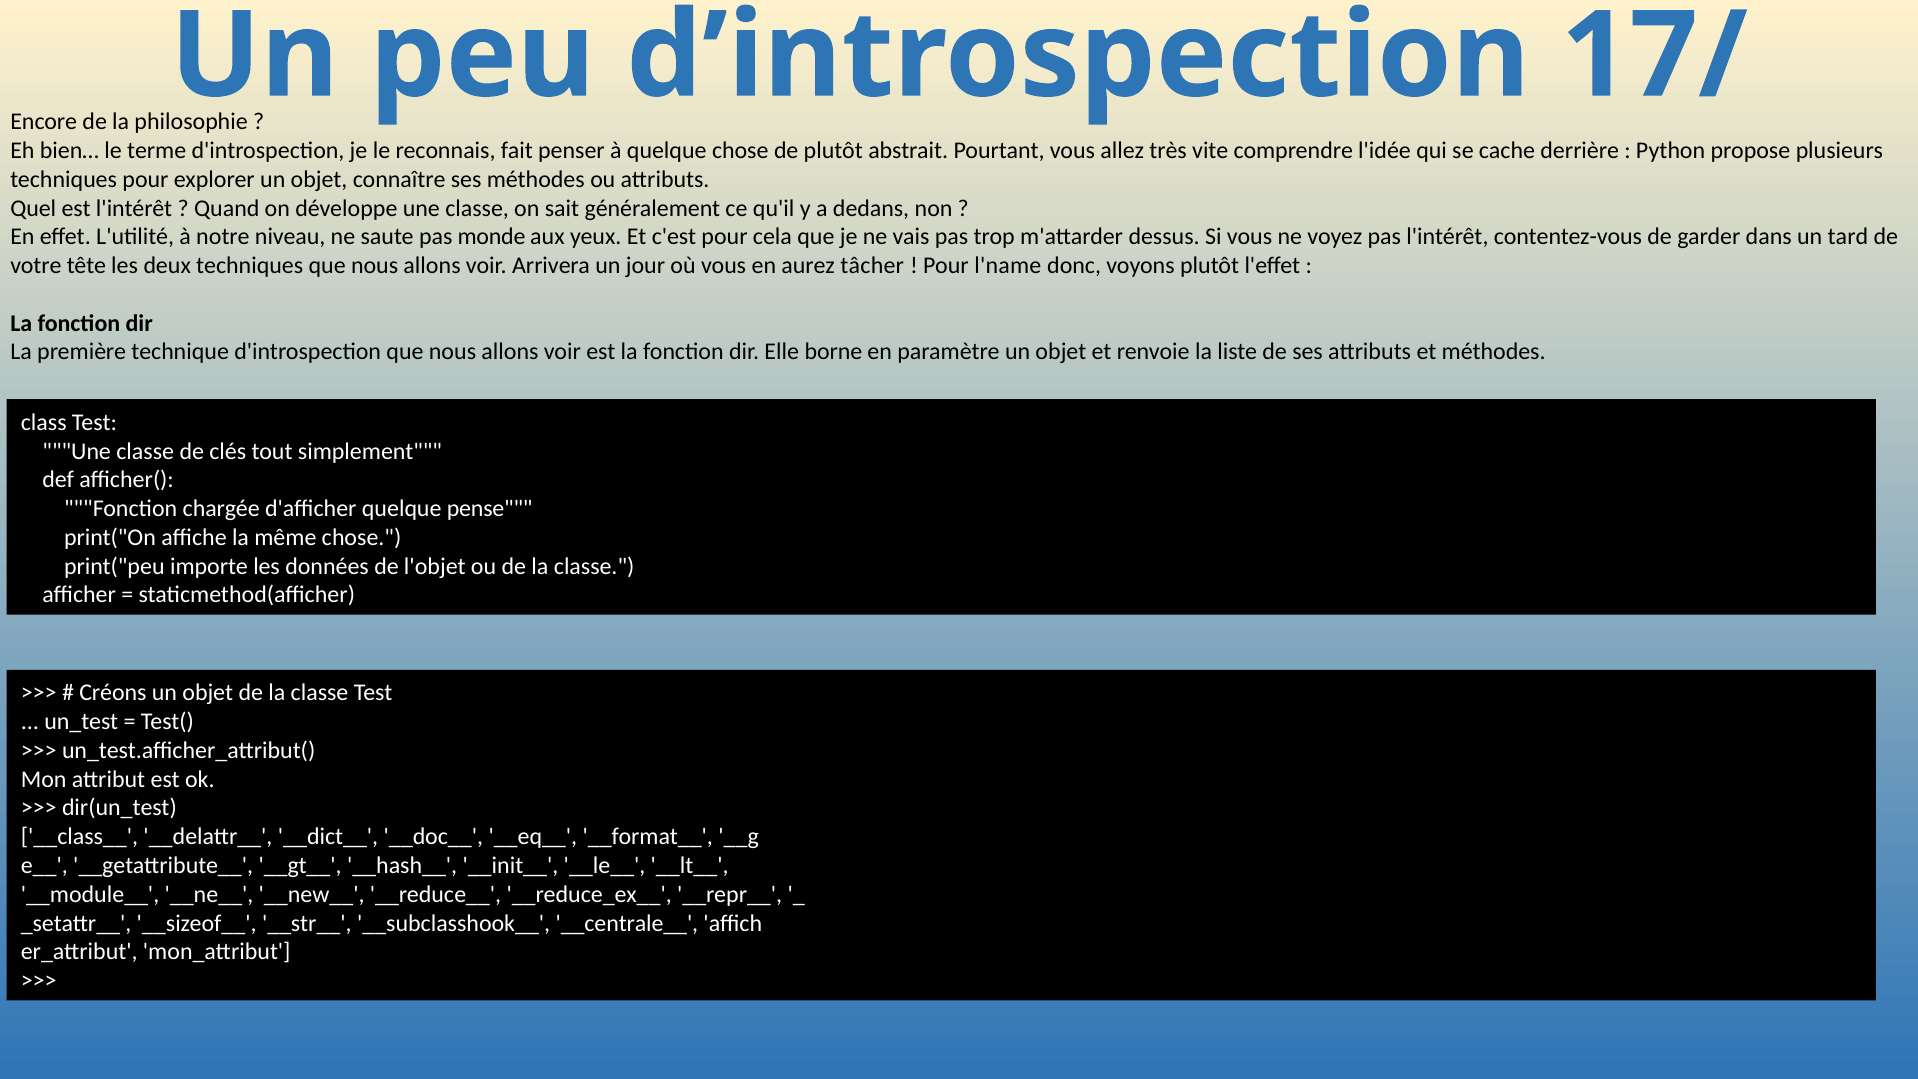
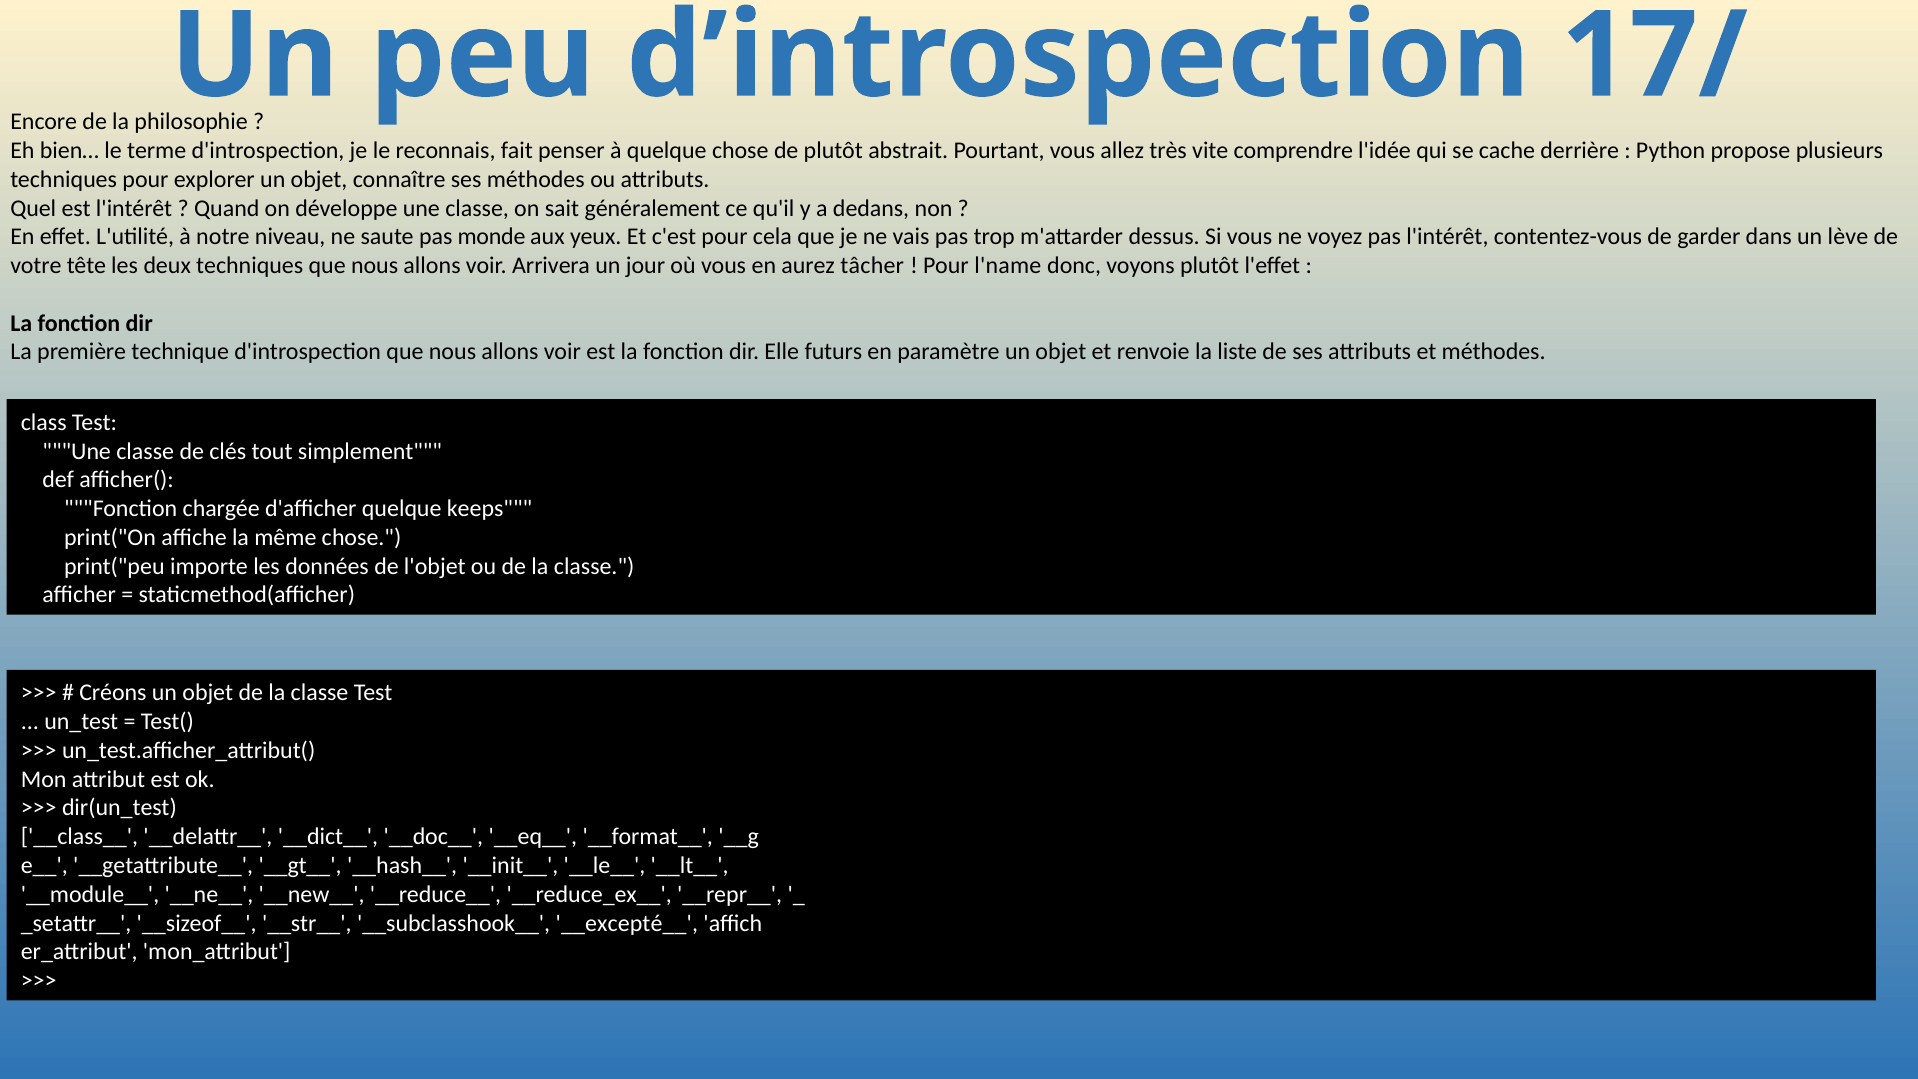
tard: tard -> lève (1848, 237)
borne: borne -> futurs (833, 352)
pense: pense -> keeps (490, 509)
__centrale__: __centrale__ -> __excepté__ (627, 923)
